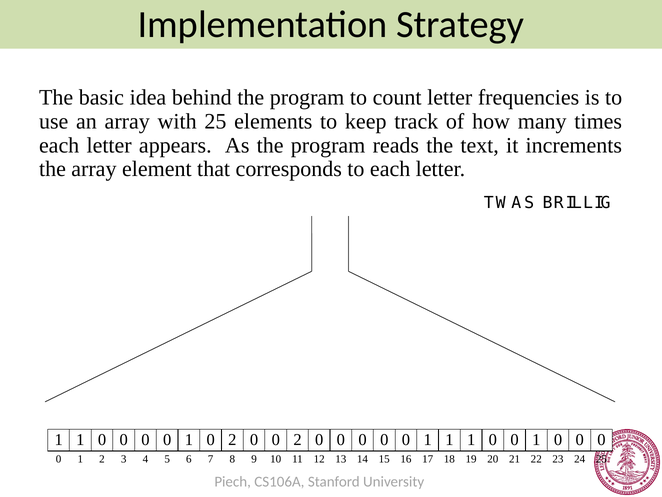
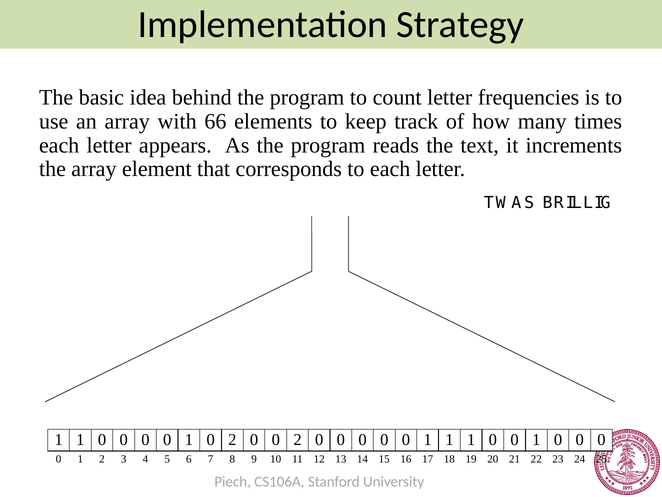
with 25: 25 -> 66 (215, 121)
